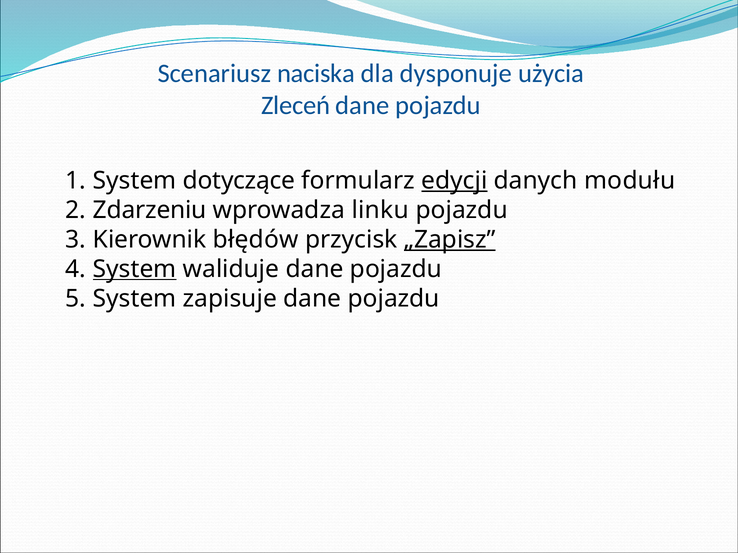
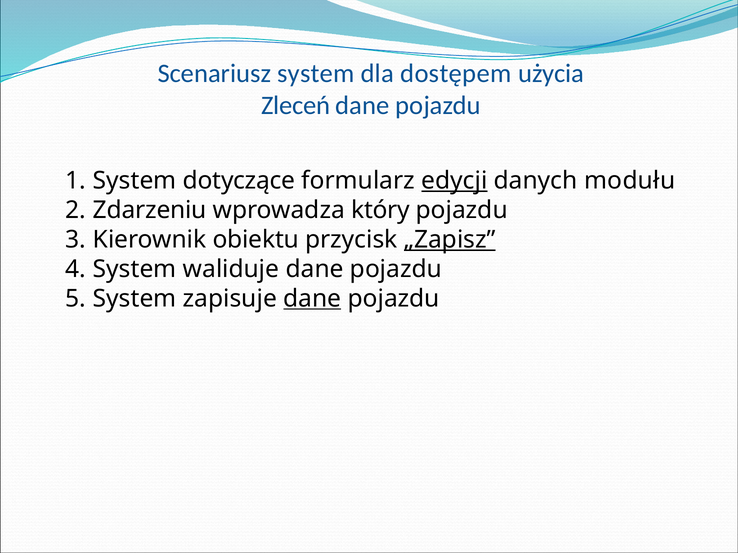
Scenariusz naciska: naciska -> system (316, 74)
dysponuje: dysponuje -> dostępem (456, 74)
linku: linku -> który (380, 210)
błędów: błędów -> obiektu (256, 240)
System underline: present -> none (135, 269)
dane underline: none -> present (312, 299)
